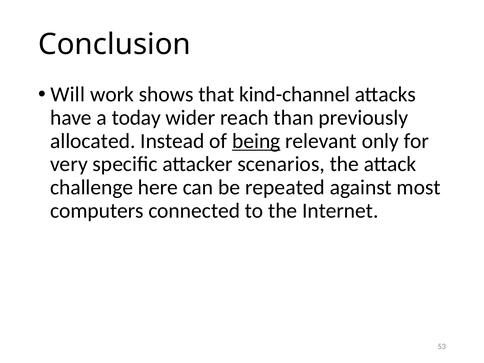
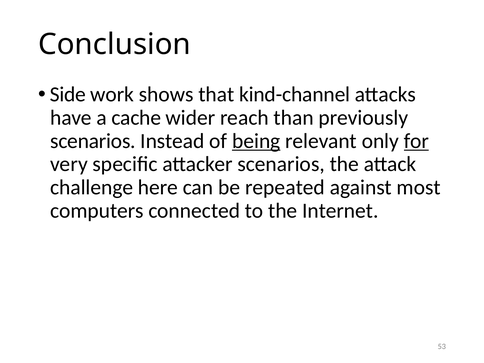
Will: Will -> Side (68, 94)
today: today -> cache (136, 118)
allocated: allocated -> scenarios (93, 141)
for underline: none -> present (416, 141)
